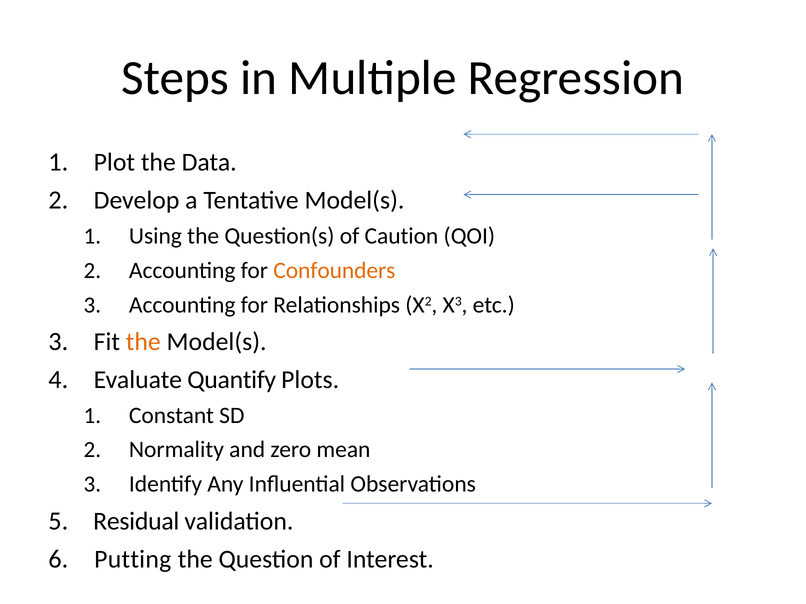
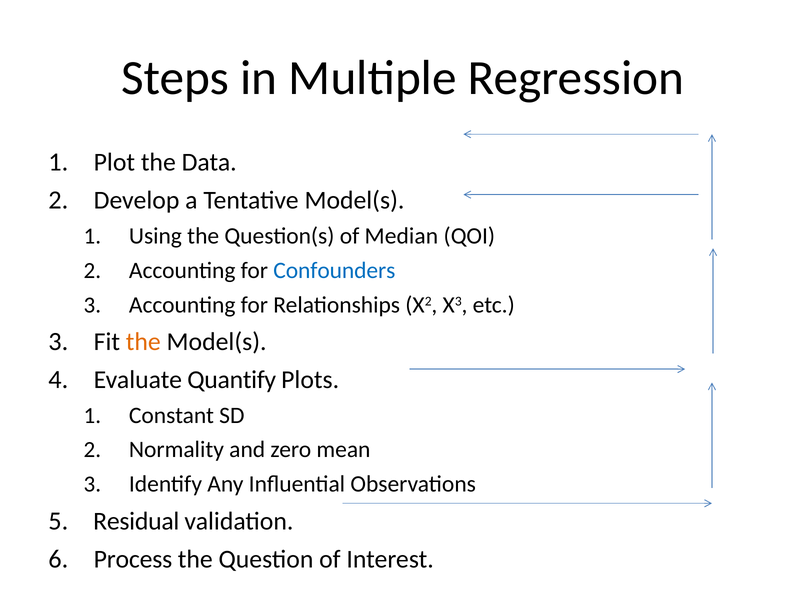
Caution: Caution -> Median (401, 236)
Confounders colour: orange -> blue (334, 271)
Putting: Putting -> Process (133, 560)
